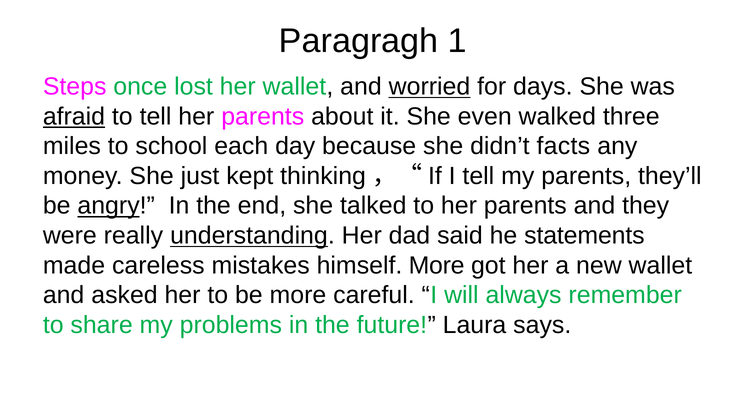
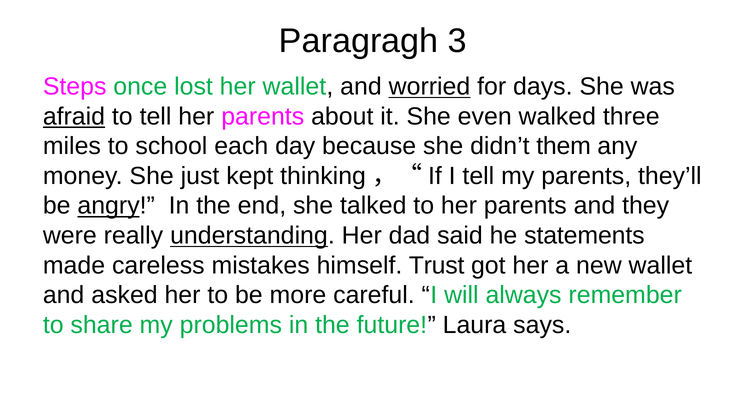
1: 1 -> 3 (457, 41)
facts: facts -> them (564, 146)
himself More: More -> Trust (437, 266)
